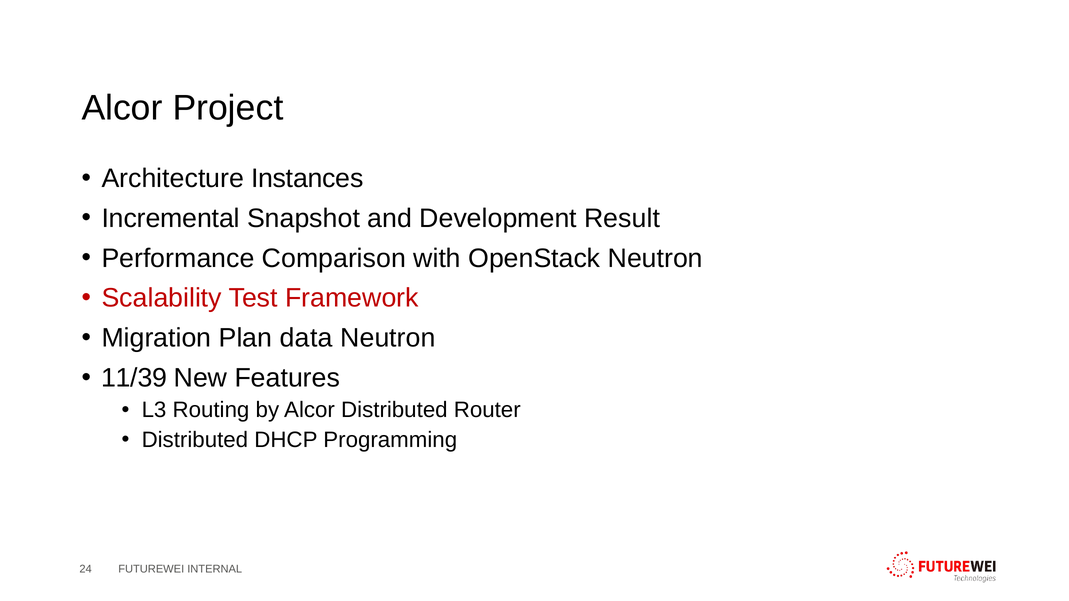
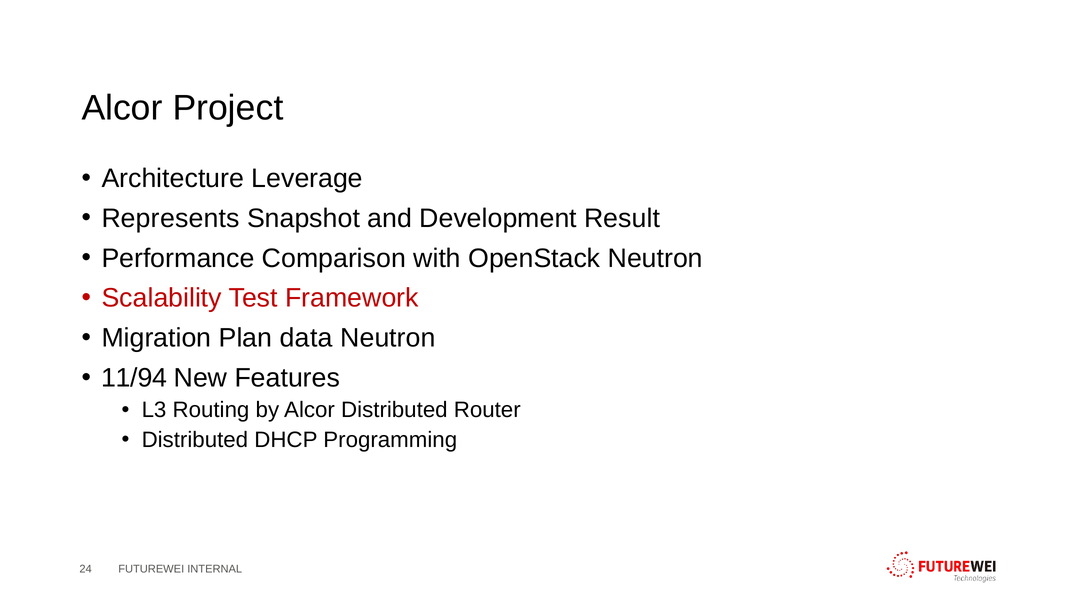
Instances: Instances -> Leverage (307, 178)
Incremental: Incremental -> Represents (171, 218)
11/39: 11/39 -> 11/94 (134, 378)
